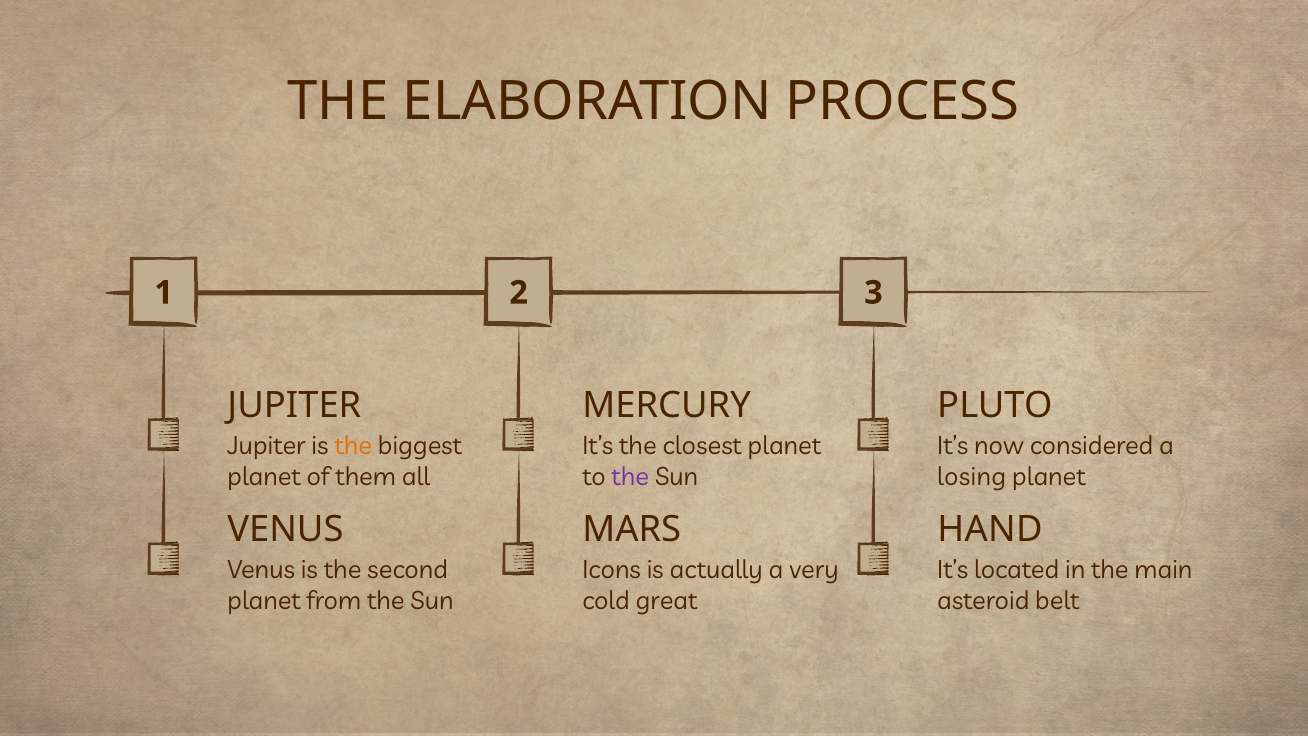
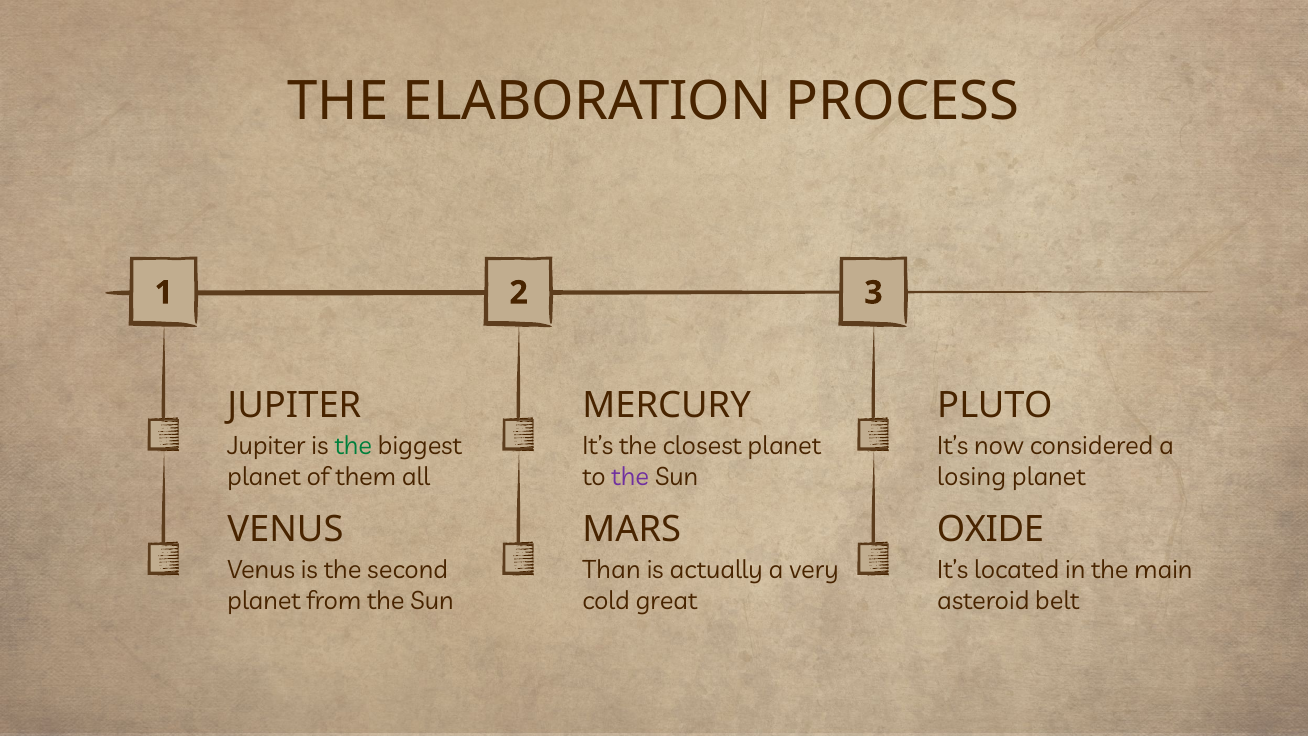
the colour: orange -> green (353, 446)
HAND: HAND -> OXIDE (990, 529)
Icons: Icons -> Than (611, 570)
